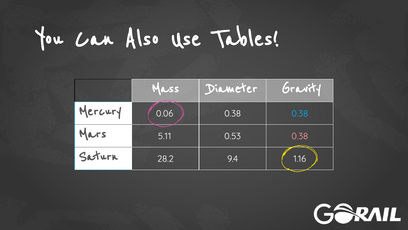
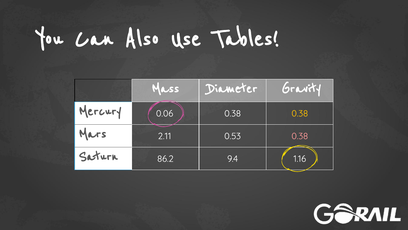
0.38 colour: light blue -> yellow (300, 113)
5.11: 5.11 -> 2.11 (165, 136)
28.2: 28.2 -> 86.2 (165, 158)
